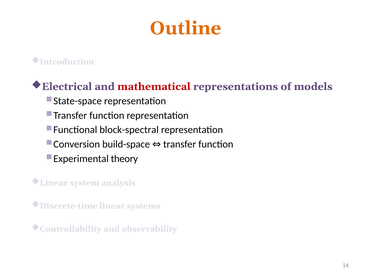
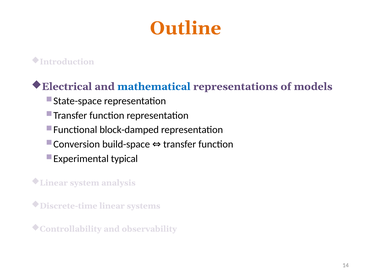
mathematical colour: red -> blue (154, 87)
block-spectral: block-spectral -> block-damped (129, 130)
theory: theory -> typical (124, 159)
